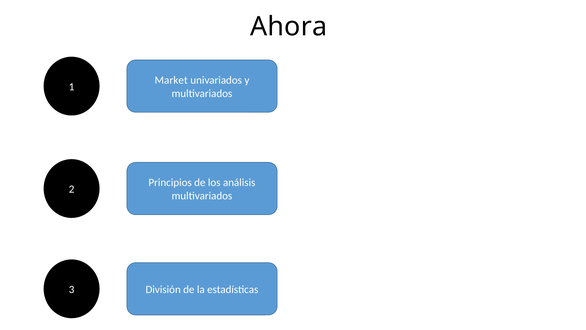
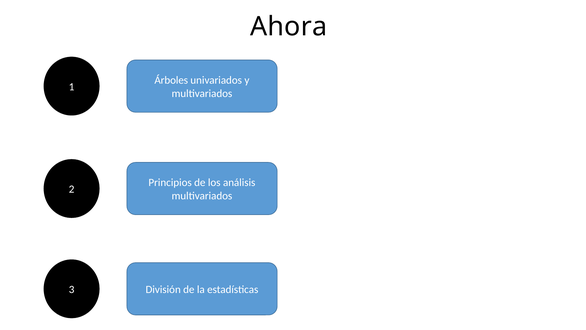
Market: Market -> Árboles (171, 80)
